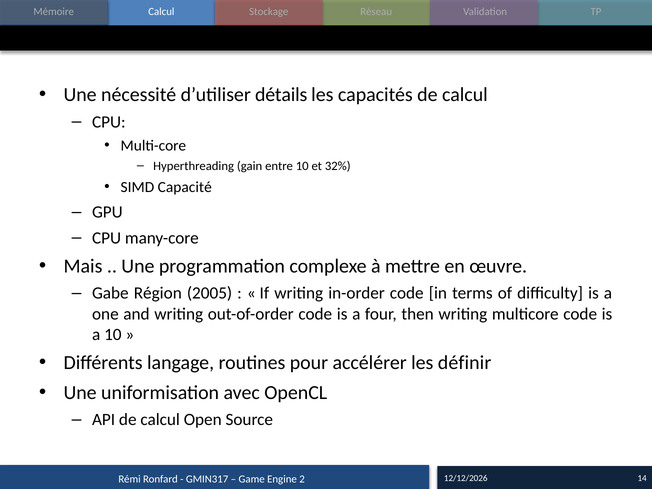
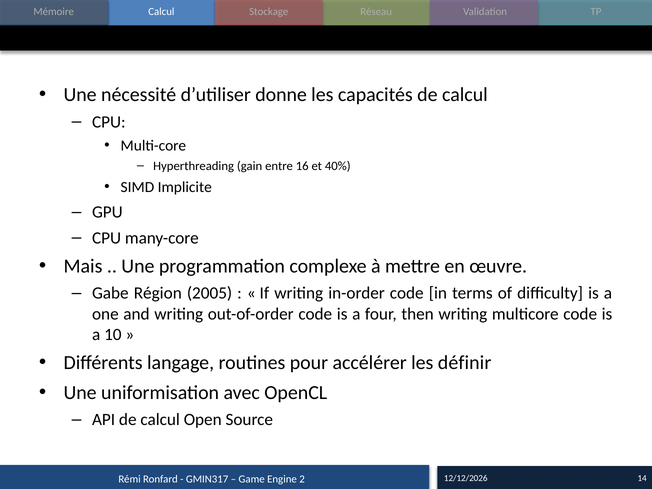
détails: détails -> donne (281, 95)
entre 10: 10 -> 16 (302, 166)
32%: 32% -> 40% (338, 166)
Capacité: Capacité -> Implicite (185, 187)
